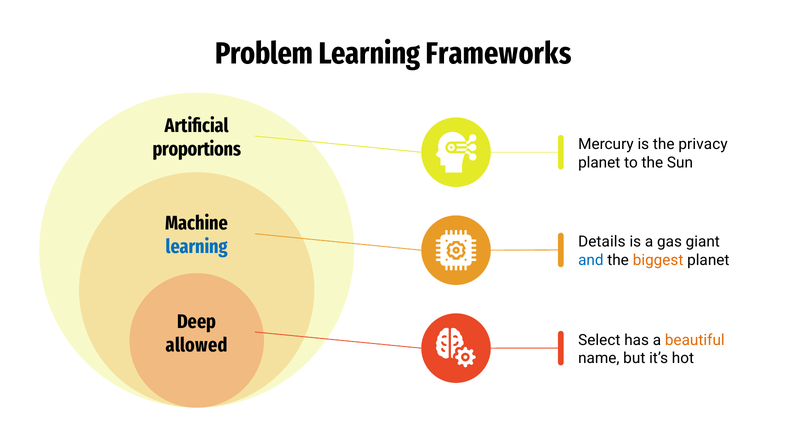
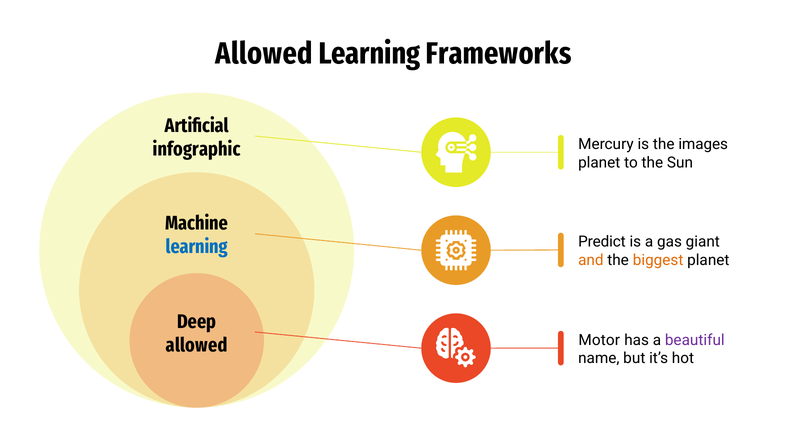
Problem: Problem -> Allowed (264, 54)
privacy: privacy -> images (703, 144)
proportions: proportions -> infographic (197, 149)
Details: Details -> Predict (602, 242)
and colour: blue -> orange (591, 260)
Select: Select -> Motor (599, 340)
beautiful colour: orange -> purple (695, 340)
